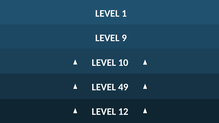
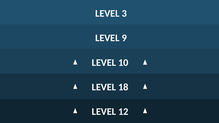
1: 1 -> 3 (124, 14)
49: 49 -> 18 (123, 87)
